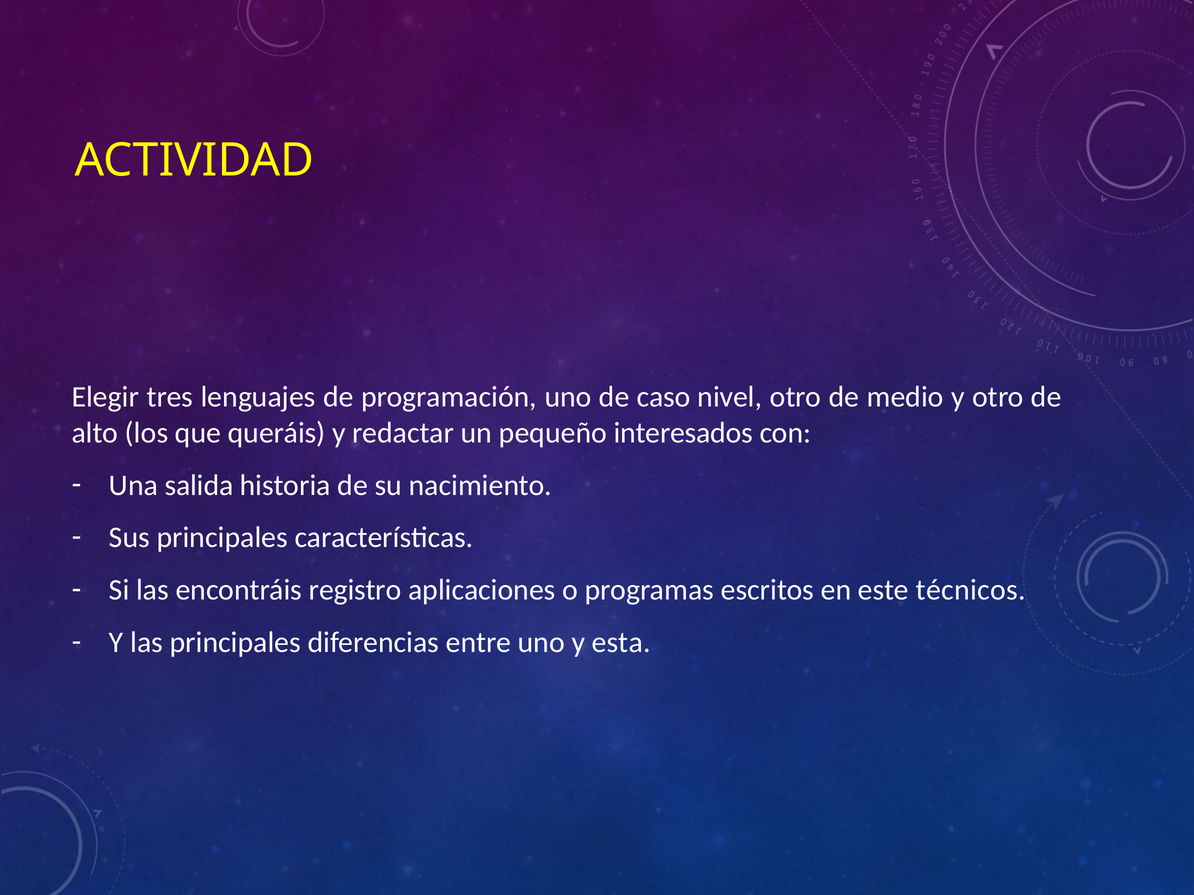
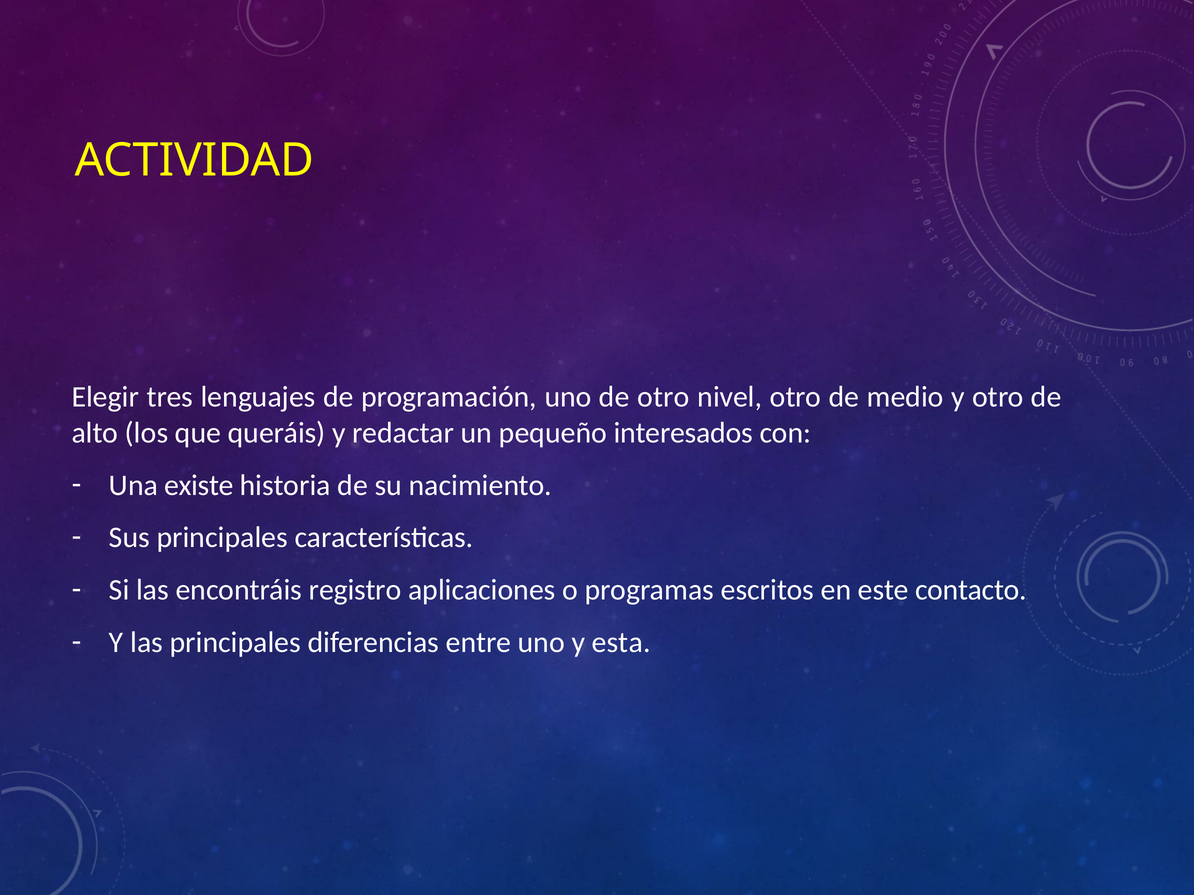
de caso: caso -> otro (663, 397)
salida: salida -> existe (199, 485)
técnicos: técnicos -> contacto (971, 590)
